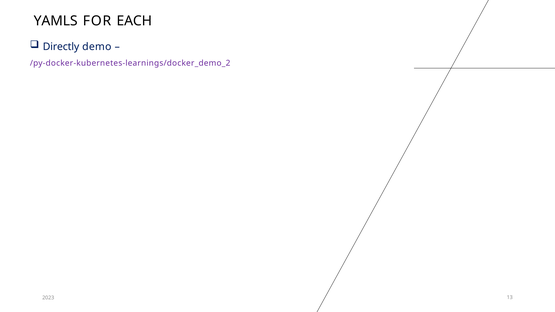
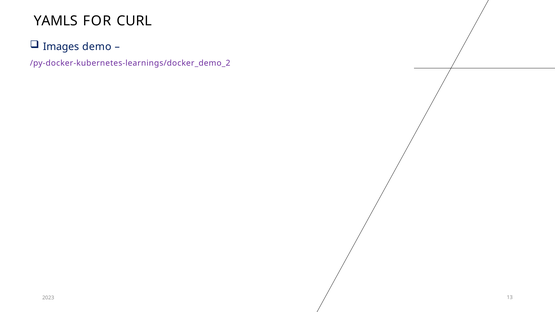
EACH: EACH -> CURL (134, 21)
Directly: Directly -> Images (61, 47)
